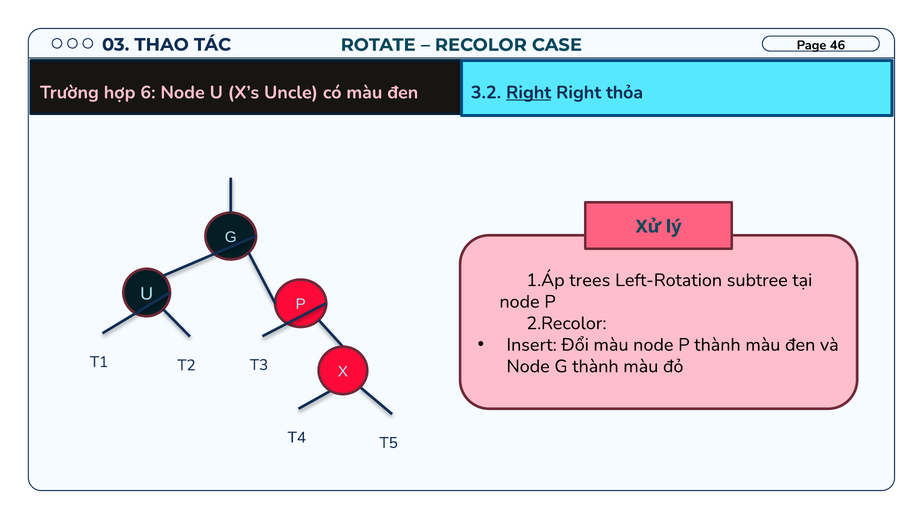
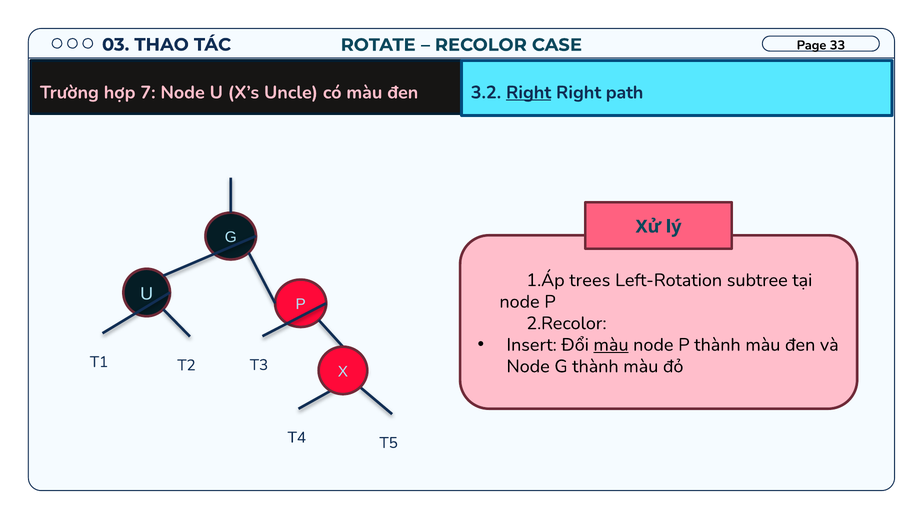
46: 46 -> 33 (837, 45)
6: 6 -> 7 (148, 92)
thỏa: thỏa -> path (625, 92)
màu underline: none -> present (611, 345)
